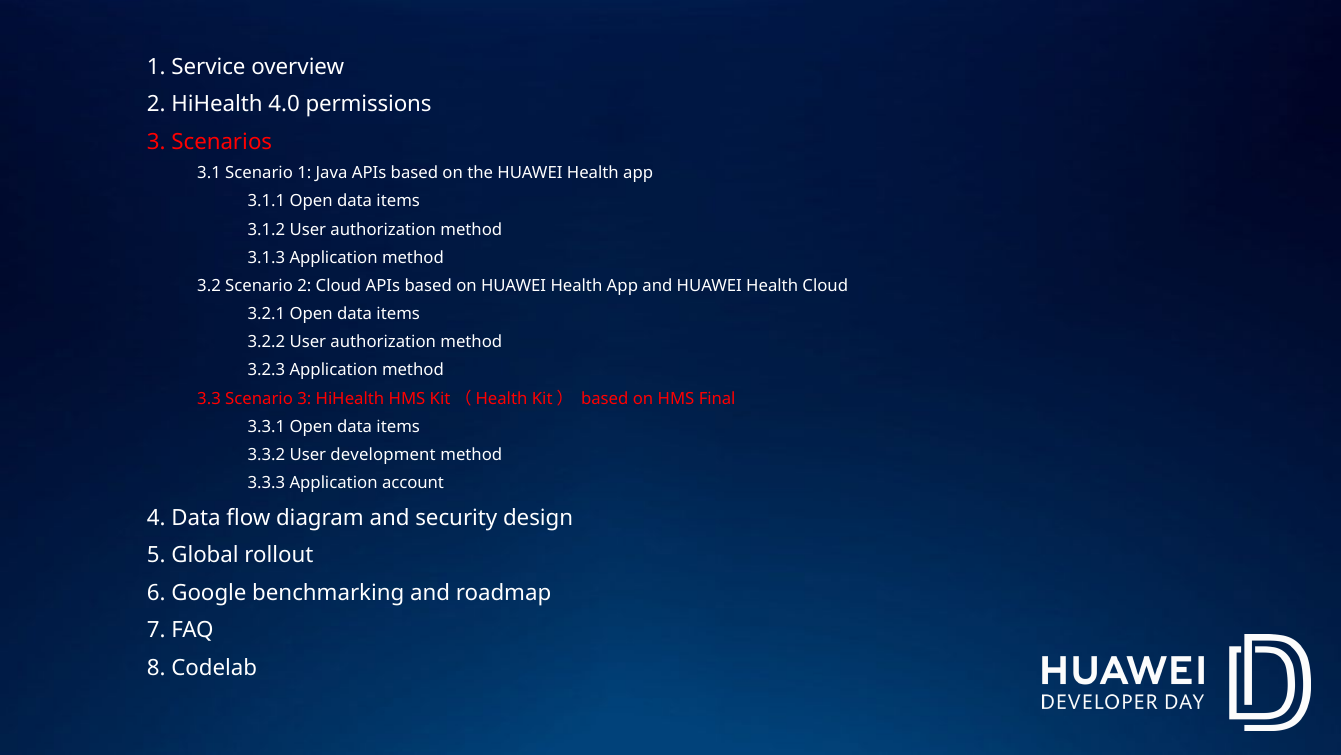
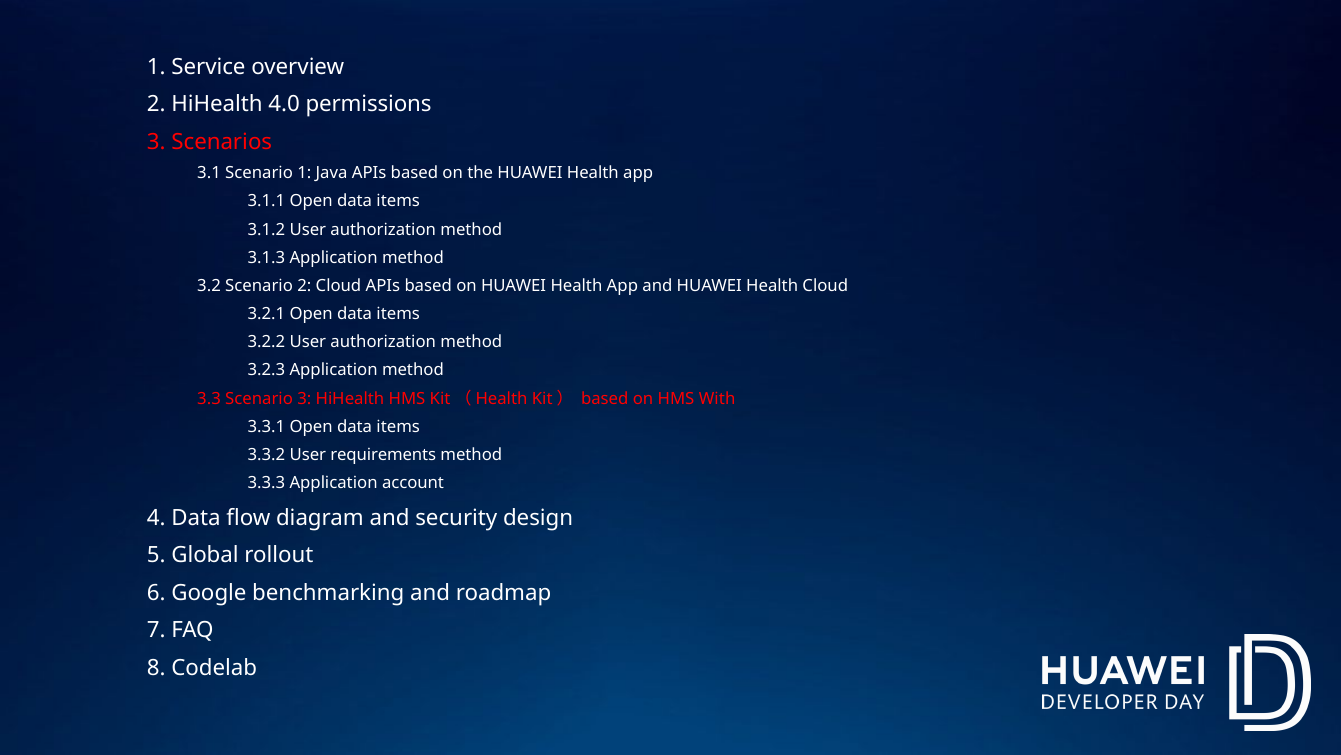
Final: Final -> With (717, 398)
development: development -> requirements (383, 455)
